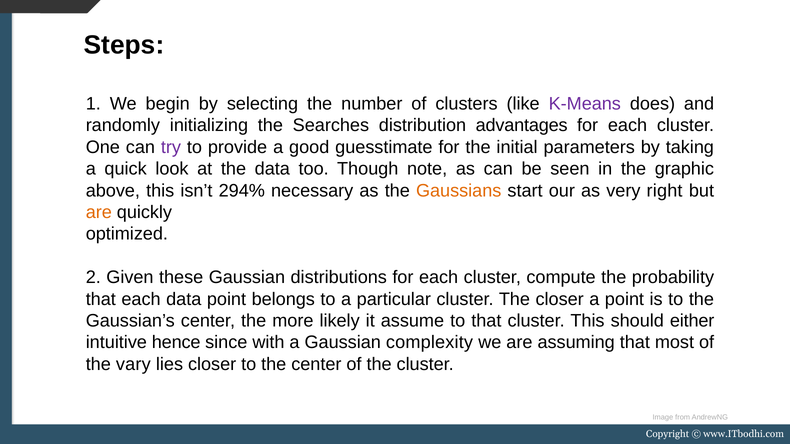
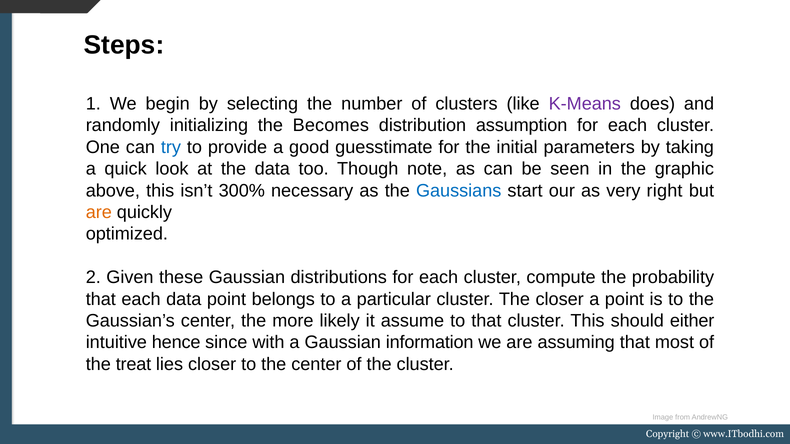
Searches: Searches -> Becomes (331, 126)
advantages: advantages -> assumption (522, 126)
try colour: purple -> blue (171, 147)
294%: 294% -> 300% (242, 191)
Gaussians colour: orange -> blue (459, 191)
complexity: complexity -> information (430, 343)
vary: vary -> treat (134, 365)
